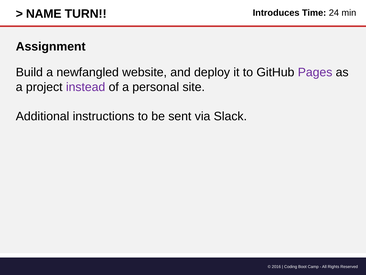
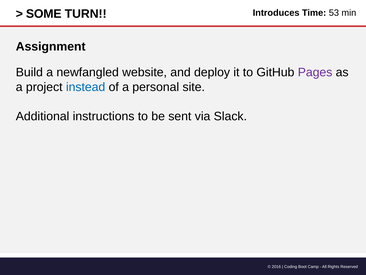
NAME: NAME -> SOME (44, 14)
24: 24 -> 53 (334, 13)
instead colour: purple -> blue (86, 87)
